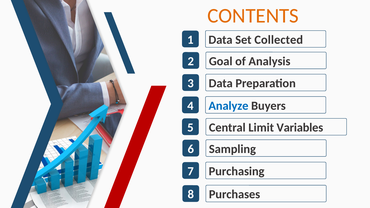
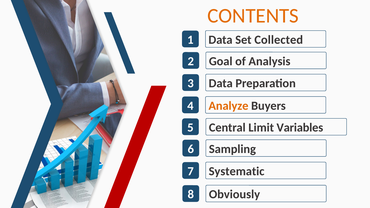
Analyze colour: blue -> orange (228, 106)
Purchasing: Purchasing -> Systematic (237, 171)
Purchases: Purchases -> Obviously (234, 195)
